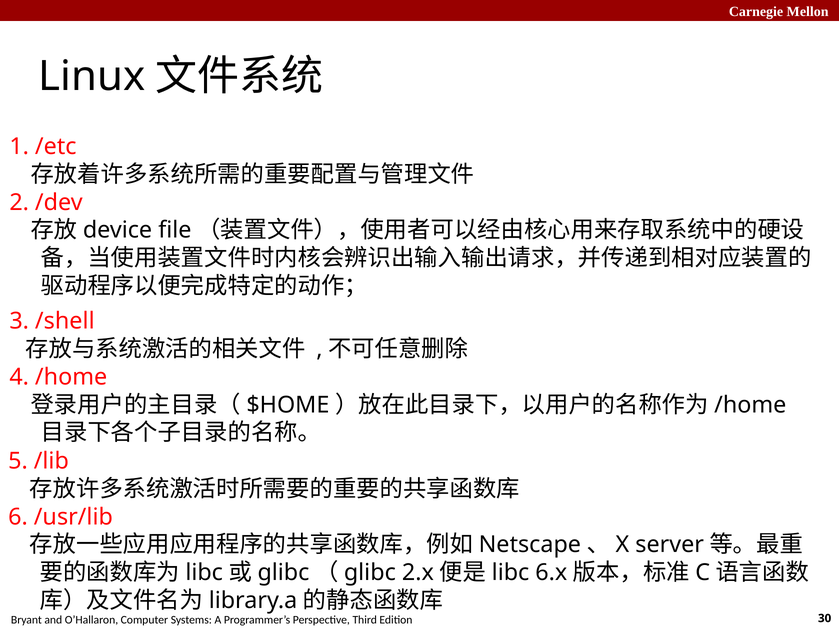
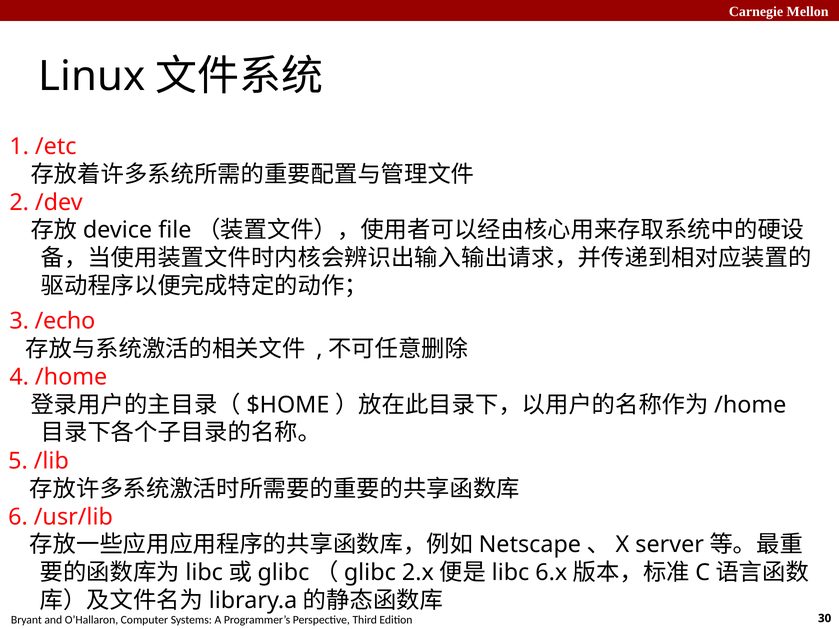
/shell: /shell -> /echo (65, 321)
